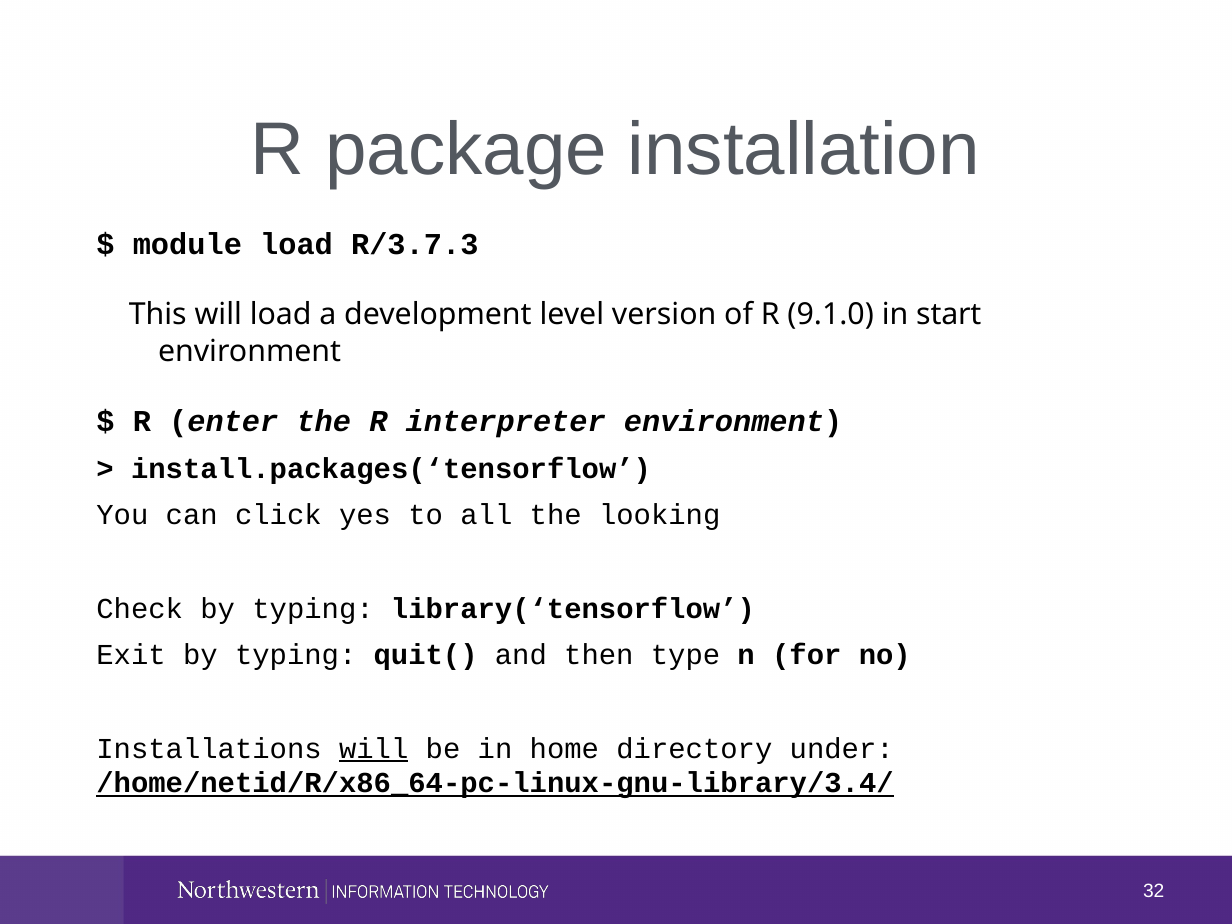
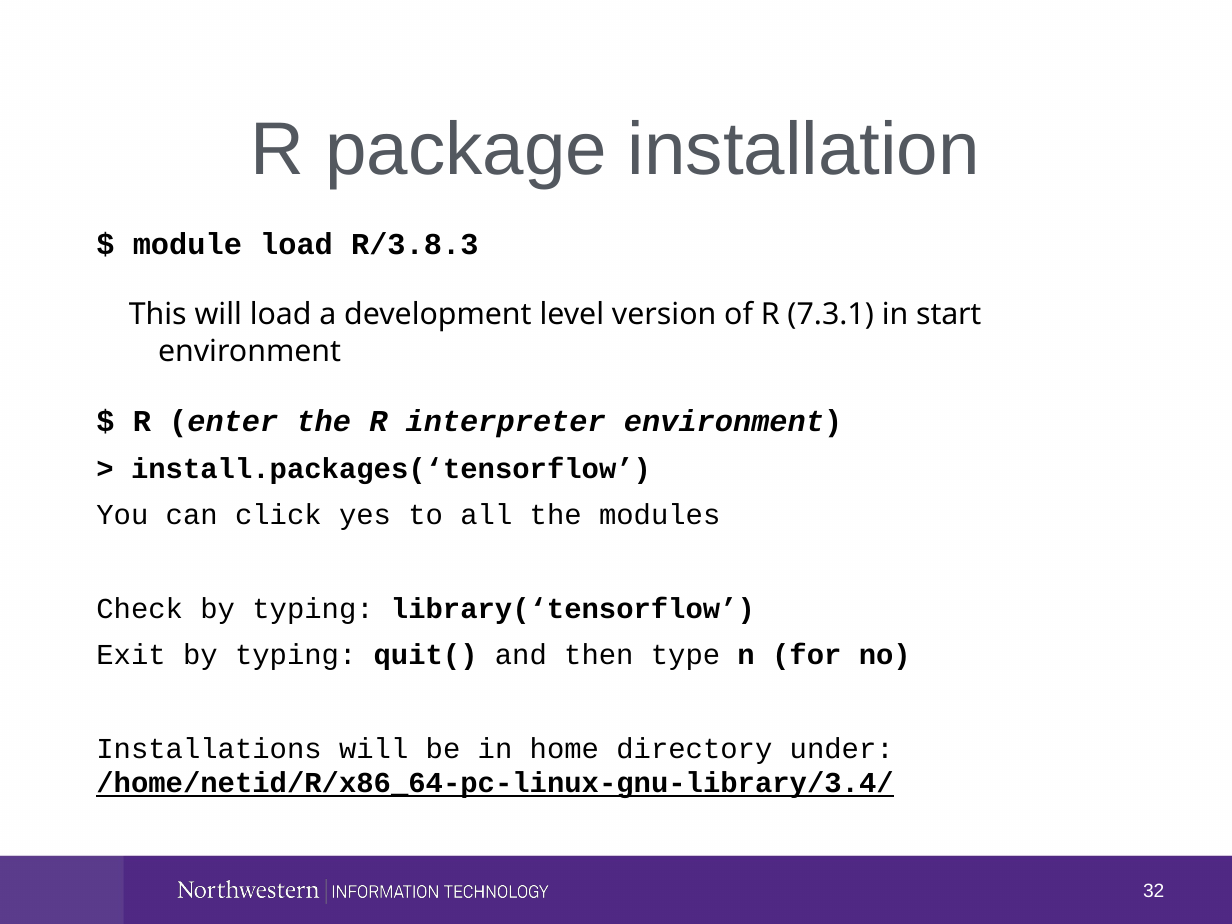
R/3.7.3: R/3.7.3 -> R/3.8.3 (415, 245)
9.1.0: 9.1.0 -> 7.3.1 (831, 315)
looking: looking -> modules (660, 515)
will underline: present -> none (374, 749)
